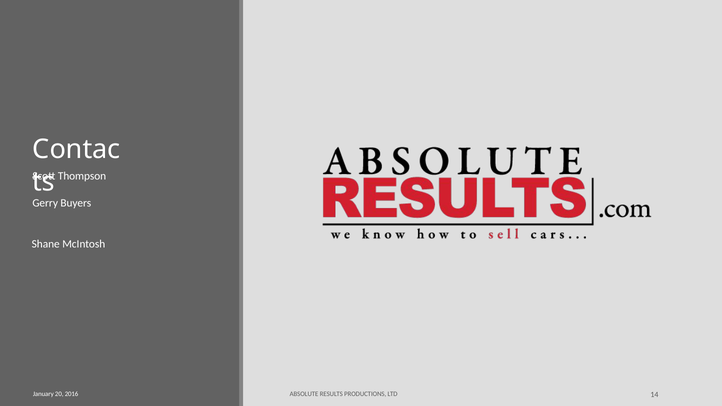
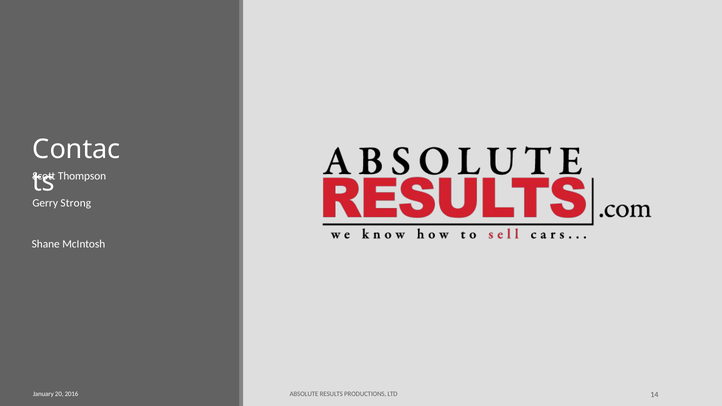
Buyers: Buyers -> Strong (76, 203)
